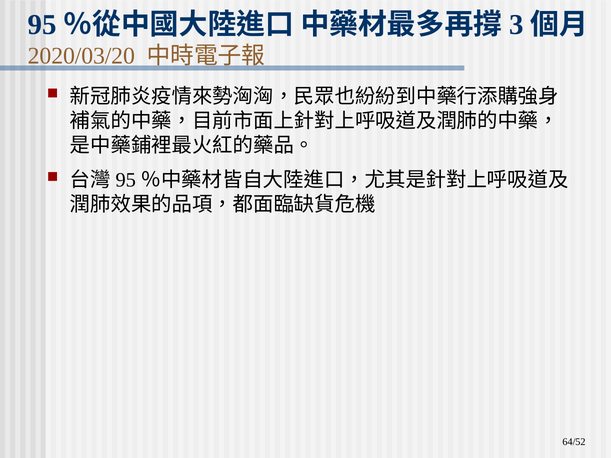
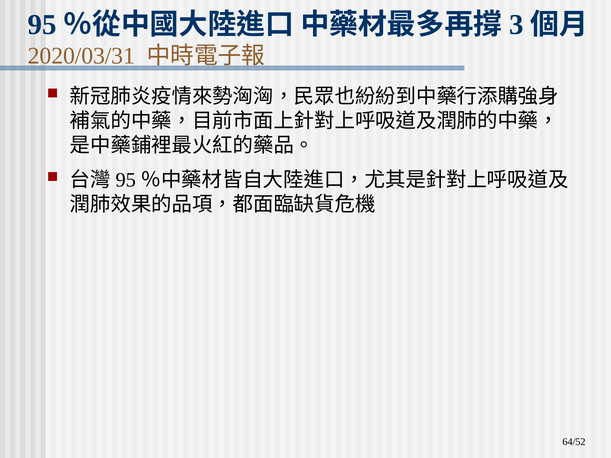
2020/03/20: 2020/03/20 -> 2020/03/31 (81, 56)
